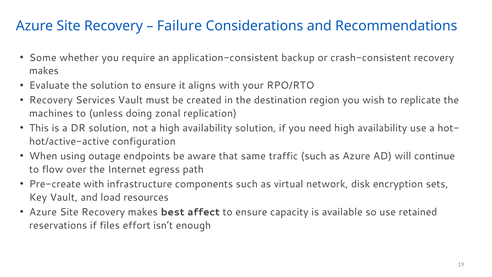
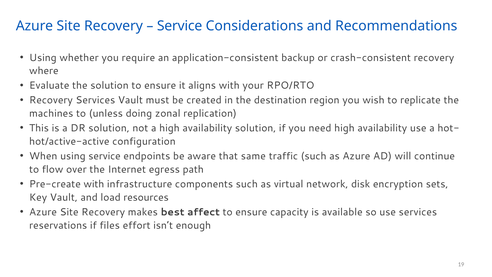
Failure: Failure -> Service (180, 26)
Some: Some -> Using (43, 58)
makes: makes -> where (44, 71)
using outage: outage -> service (105, 156)
use retained: retained -> services (418, 212)
